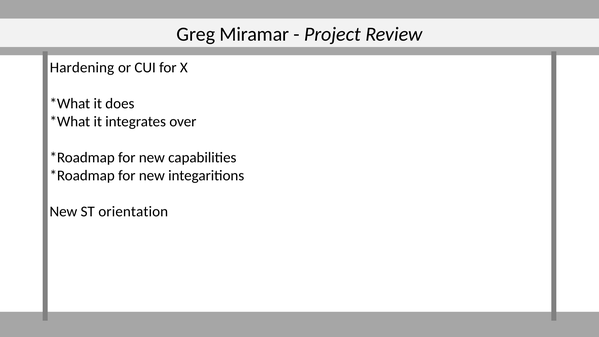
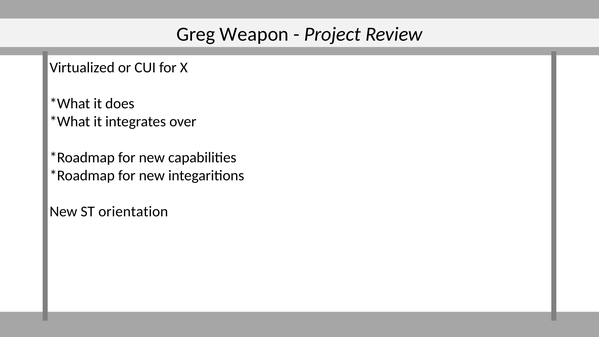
Miramar: Miramar -> Weapon (254, 34)
Hardening: Hardening -> Virtualized (82, 68)
